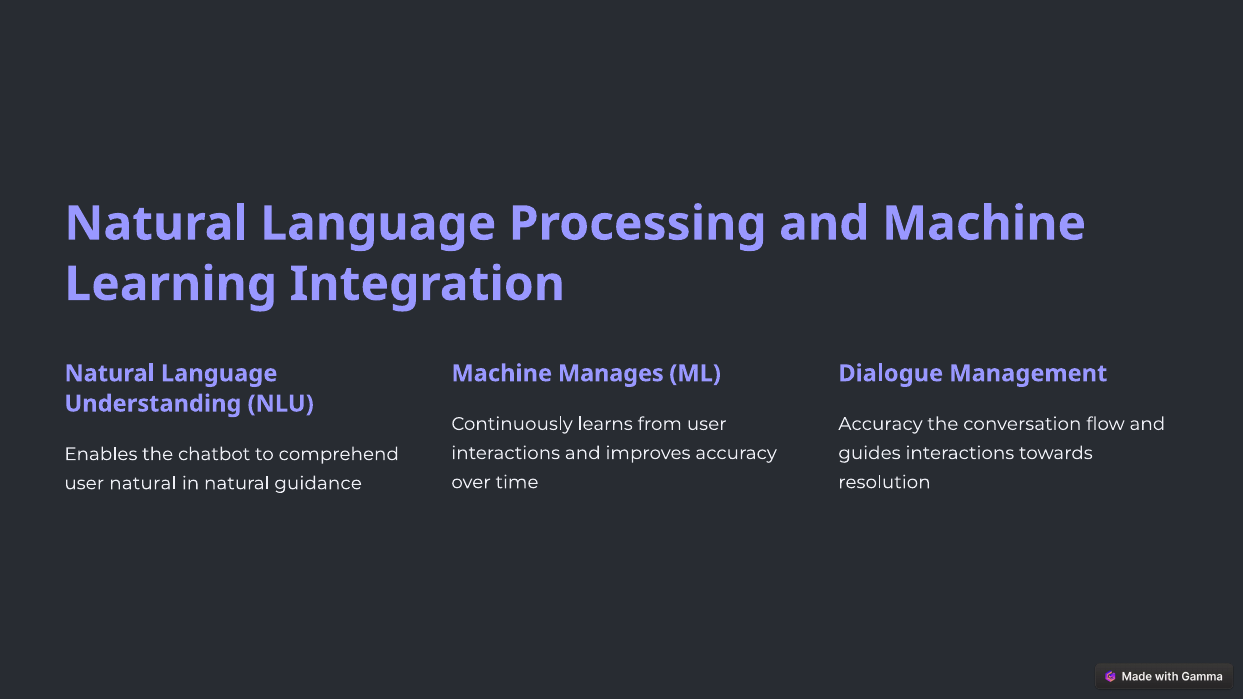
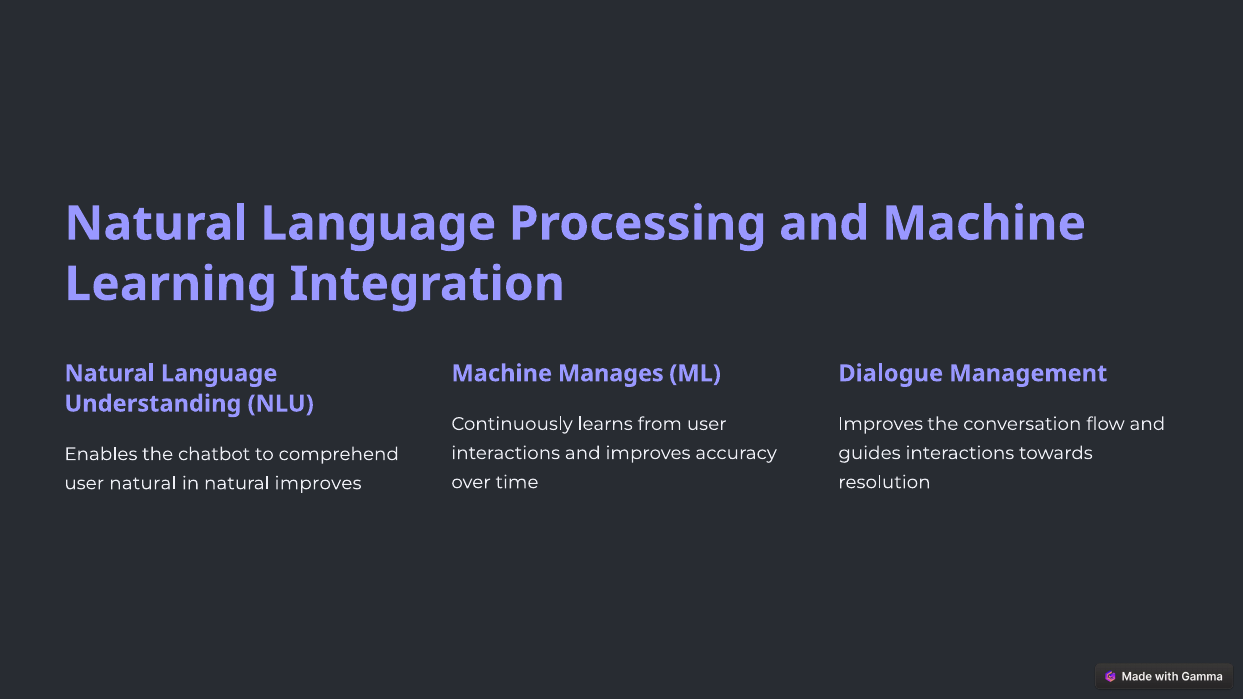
Accuracy: Accuracy -> Improves (881, 424)
natural guidance: guidance -> improves (318, 483)
